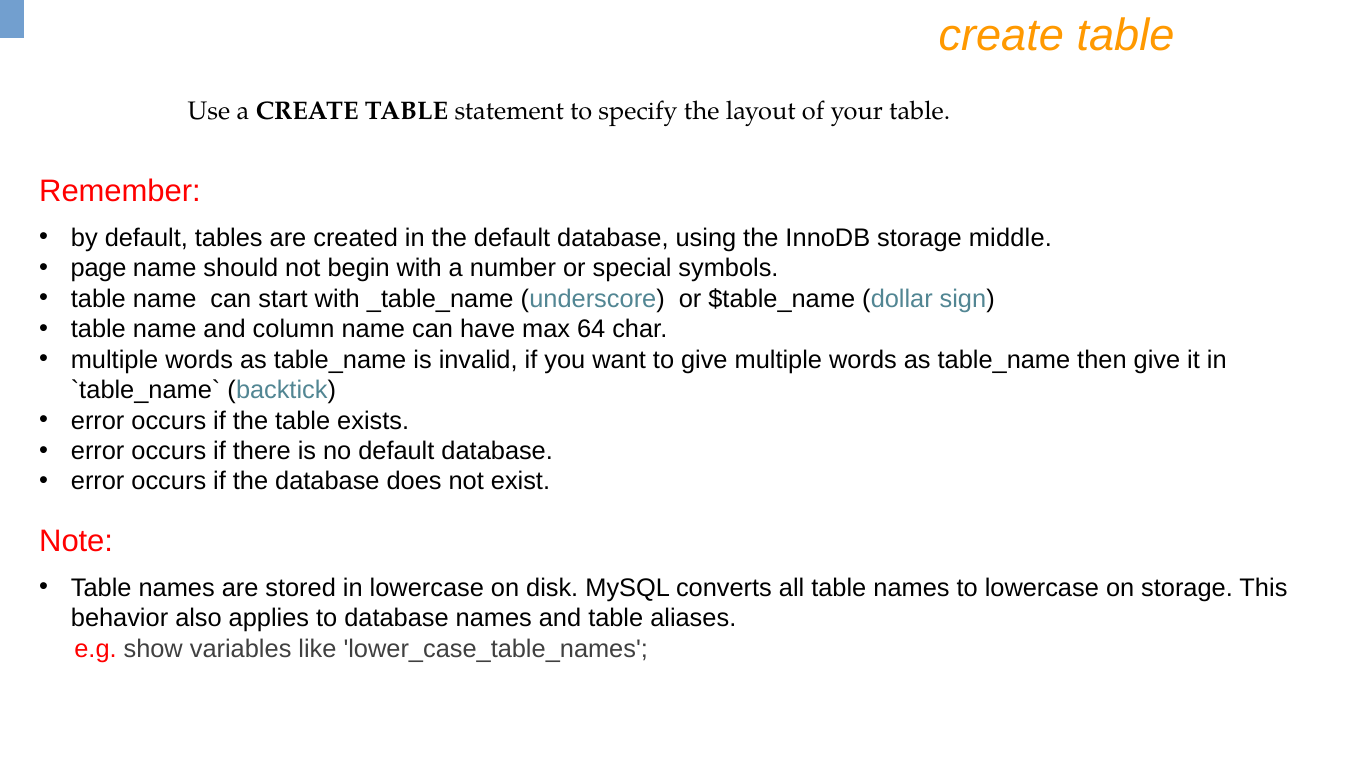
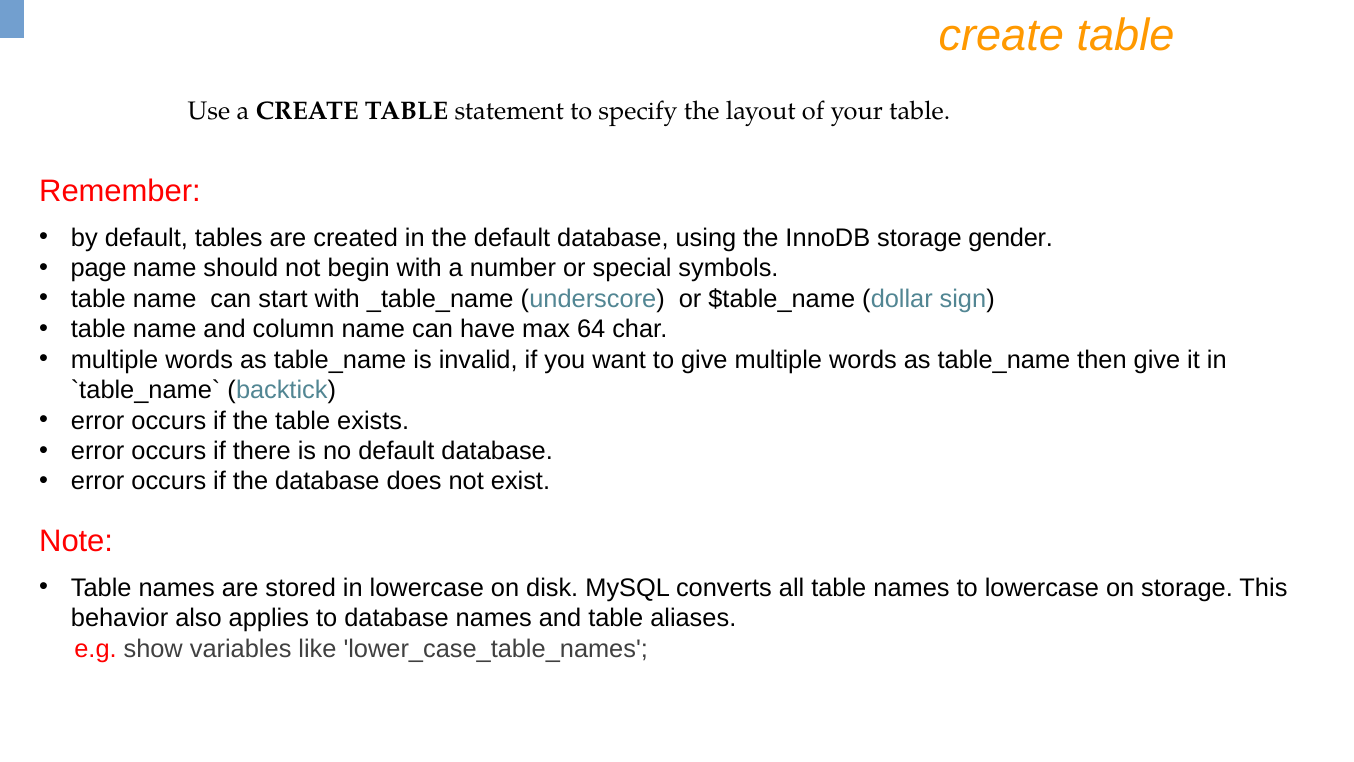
middle: middle -> gender (1011, 238)
